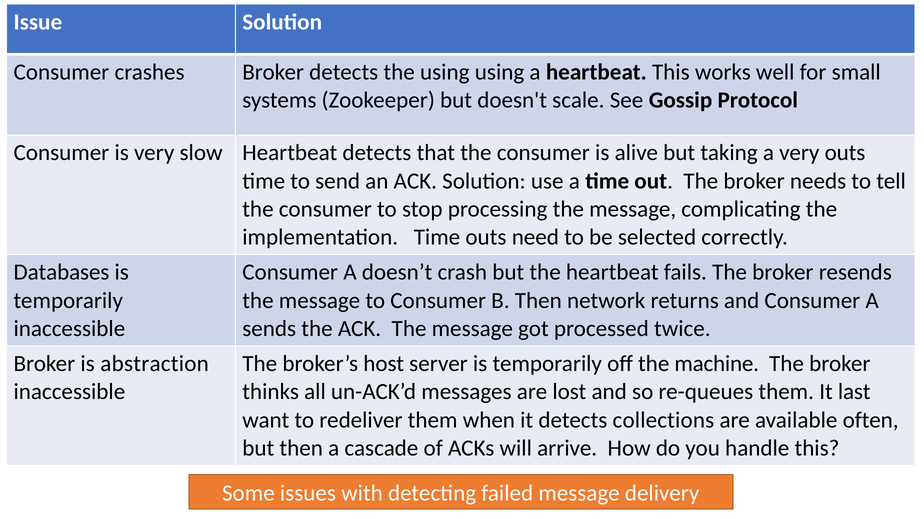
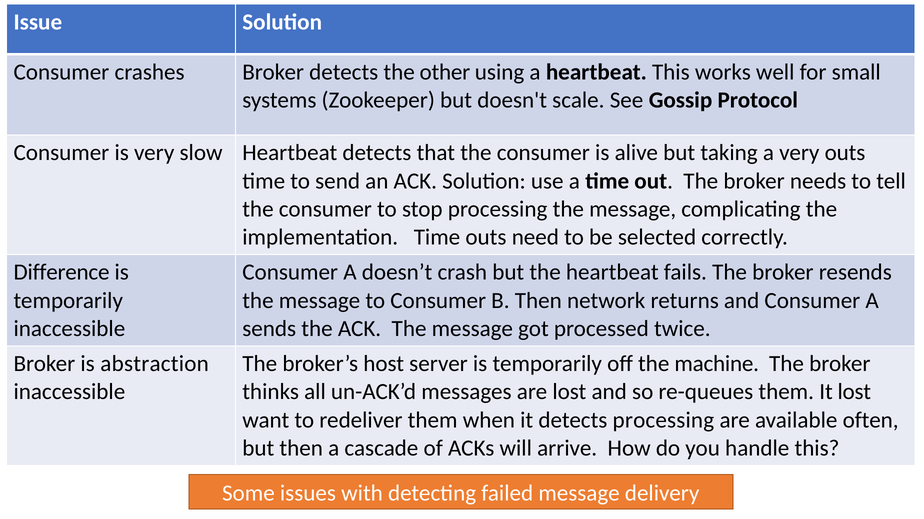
the using: using -> other (445, 72)
Databases: Databases -> Difference (62, 273)
It last: last -> lost (854, 392)
detects collections: collections -> processing (663, 421)
